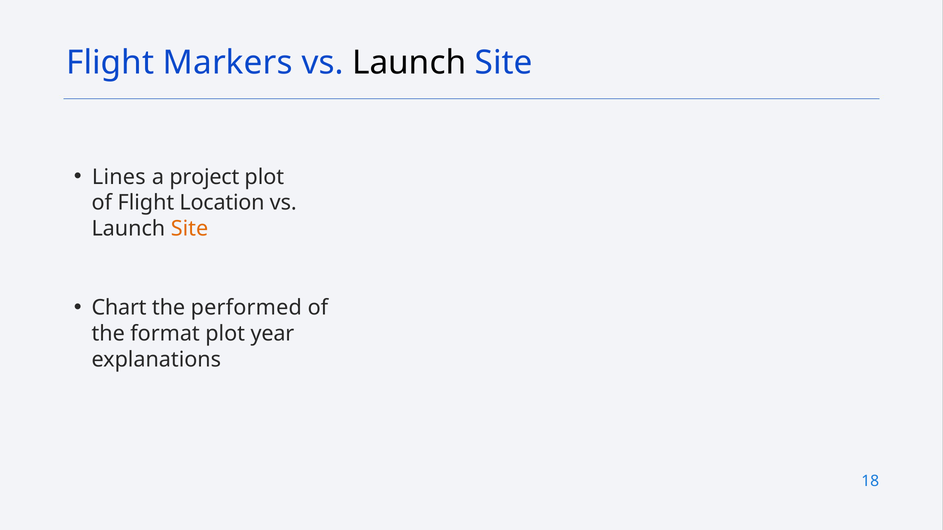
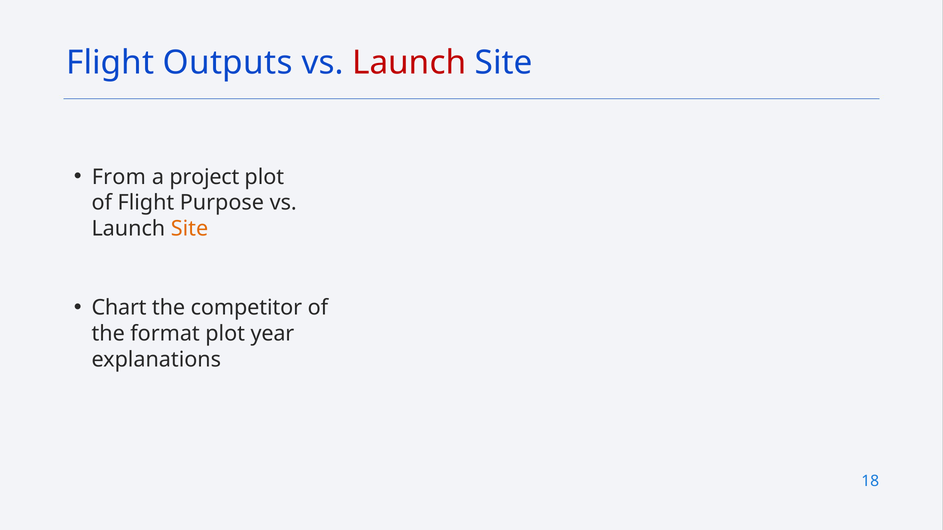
Markers: Markers -> Outputs (228, 63)
Launch colour: black -> red (409, 63)
Lines: Lines -> From (119, 177)
Location: Location -> Purpose (222, 203)
performed: performed -> competitor (246, 308)
